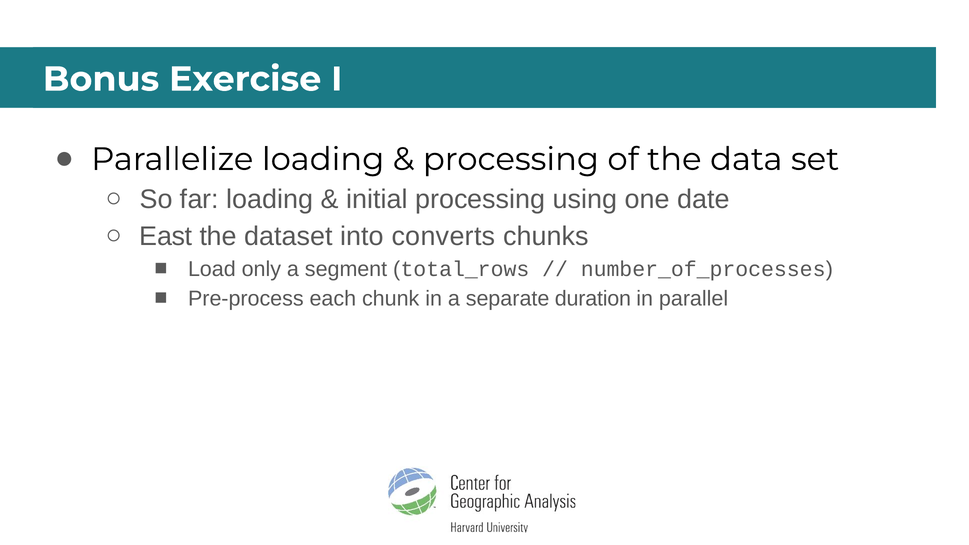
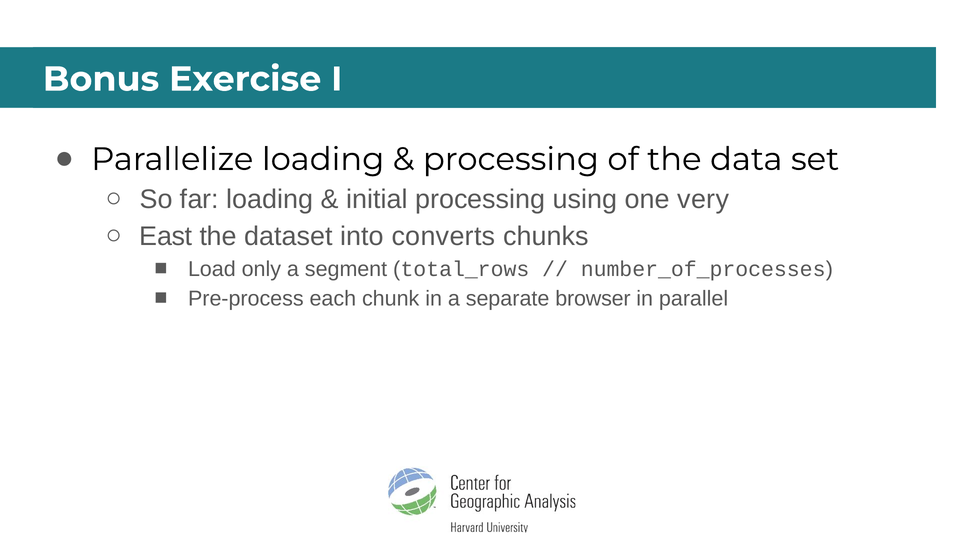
date: date -> very (703, 199)
duration: duration -> browser (593, 299)
